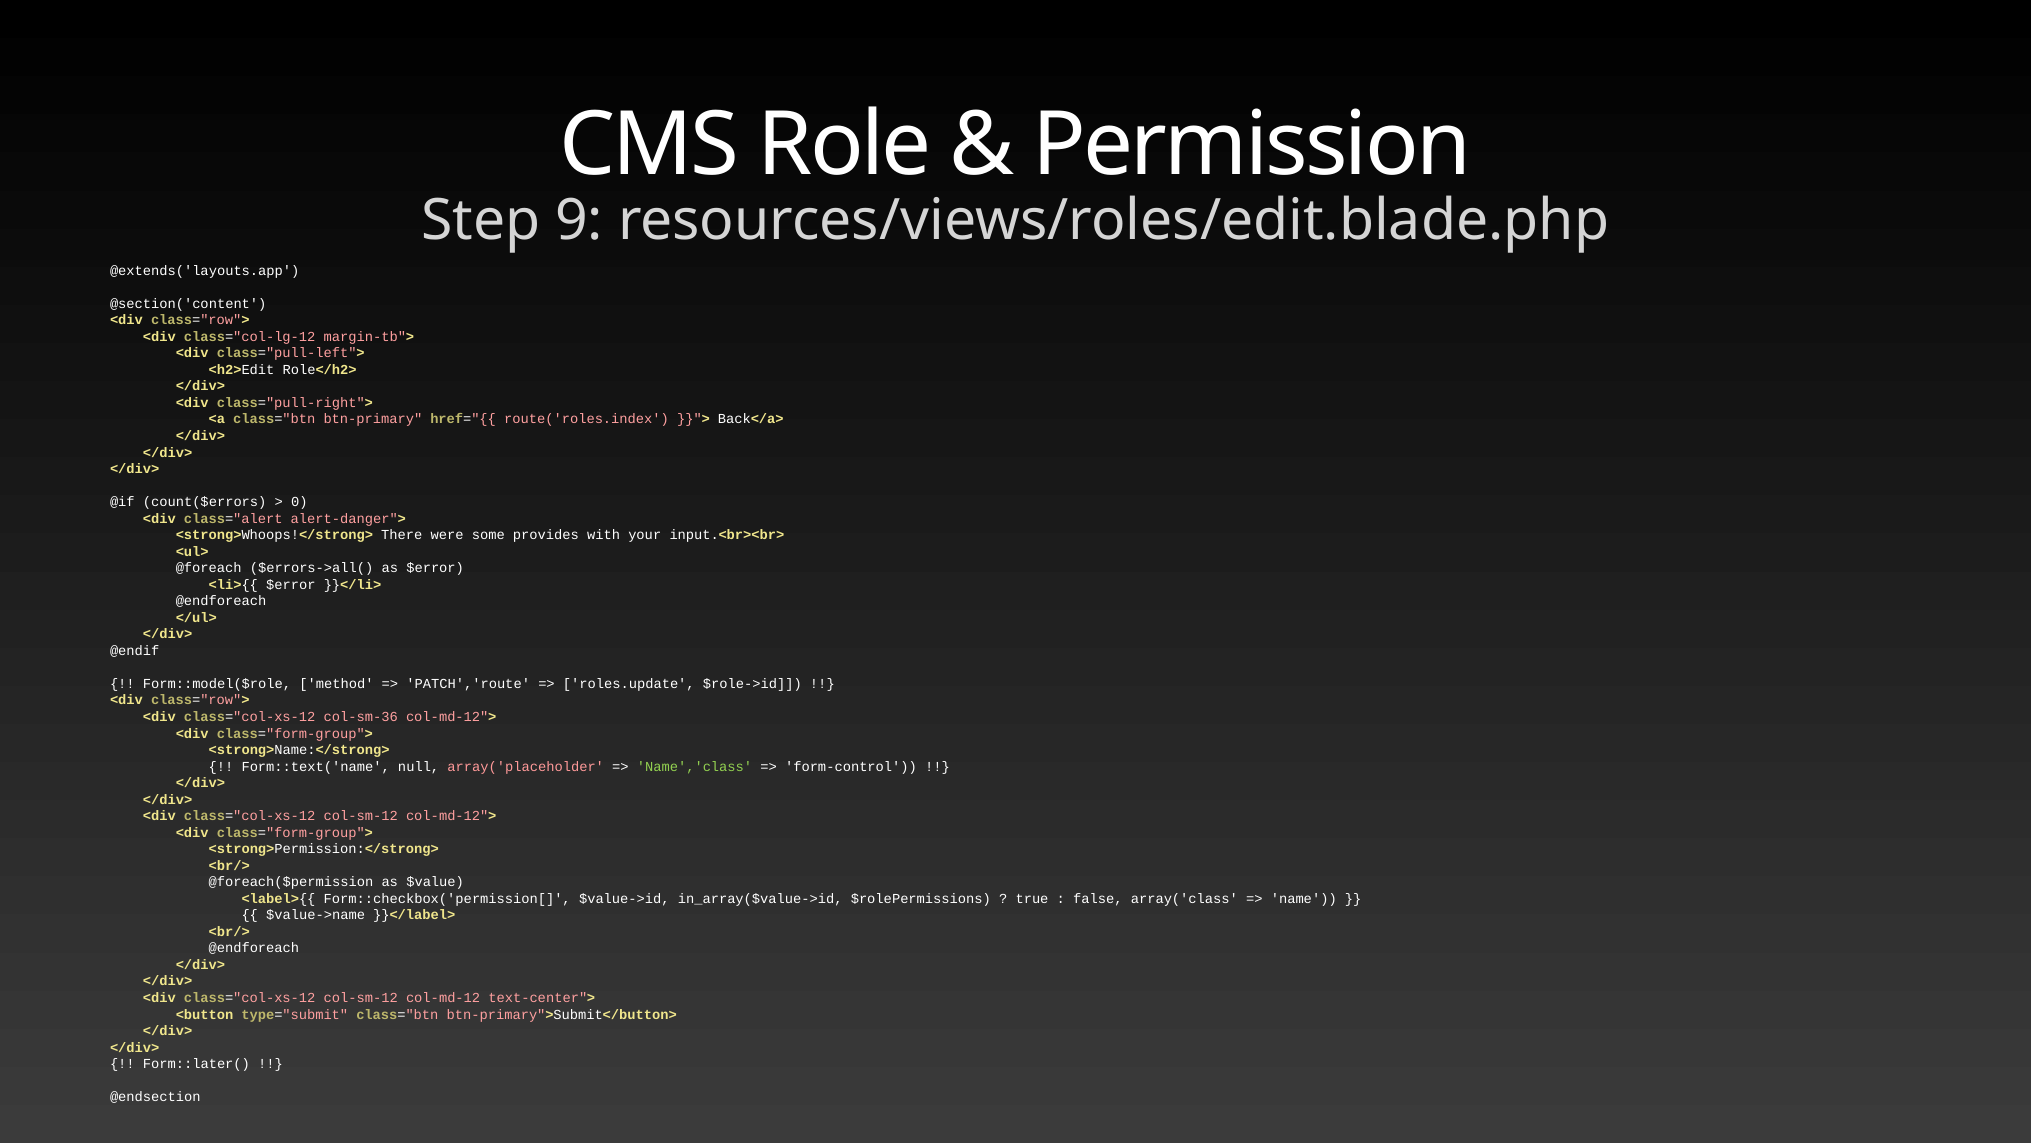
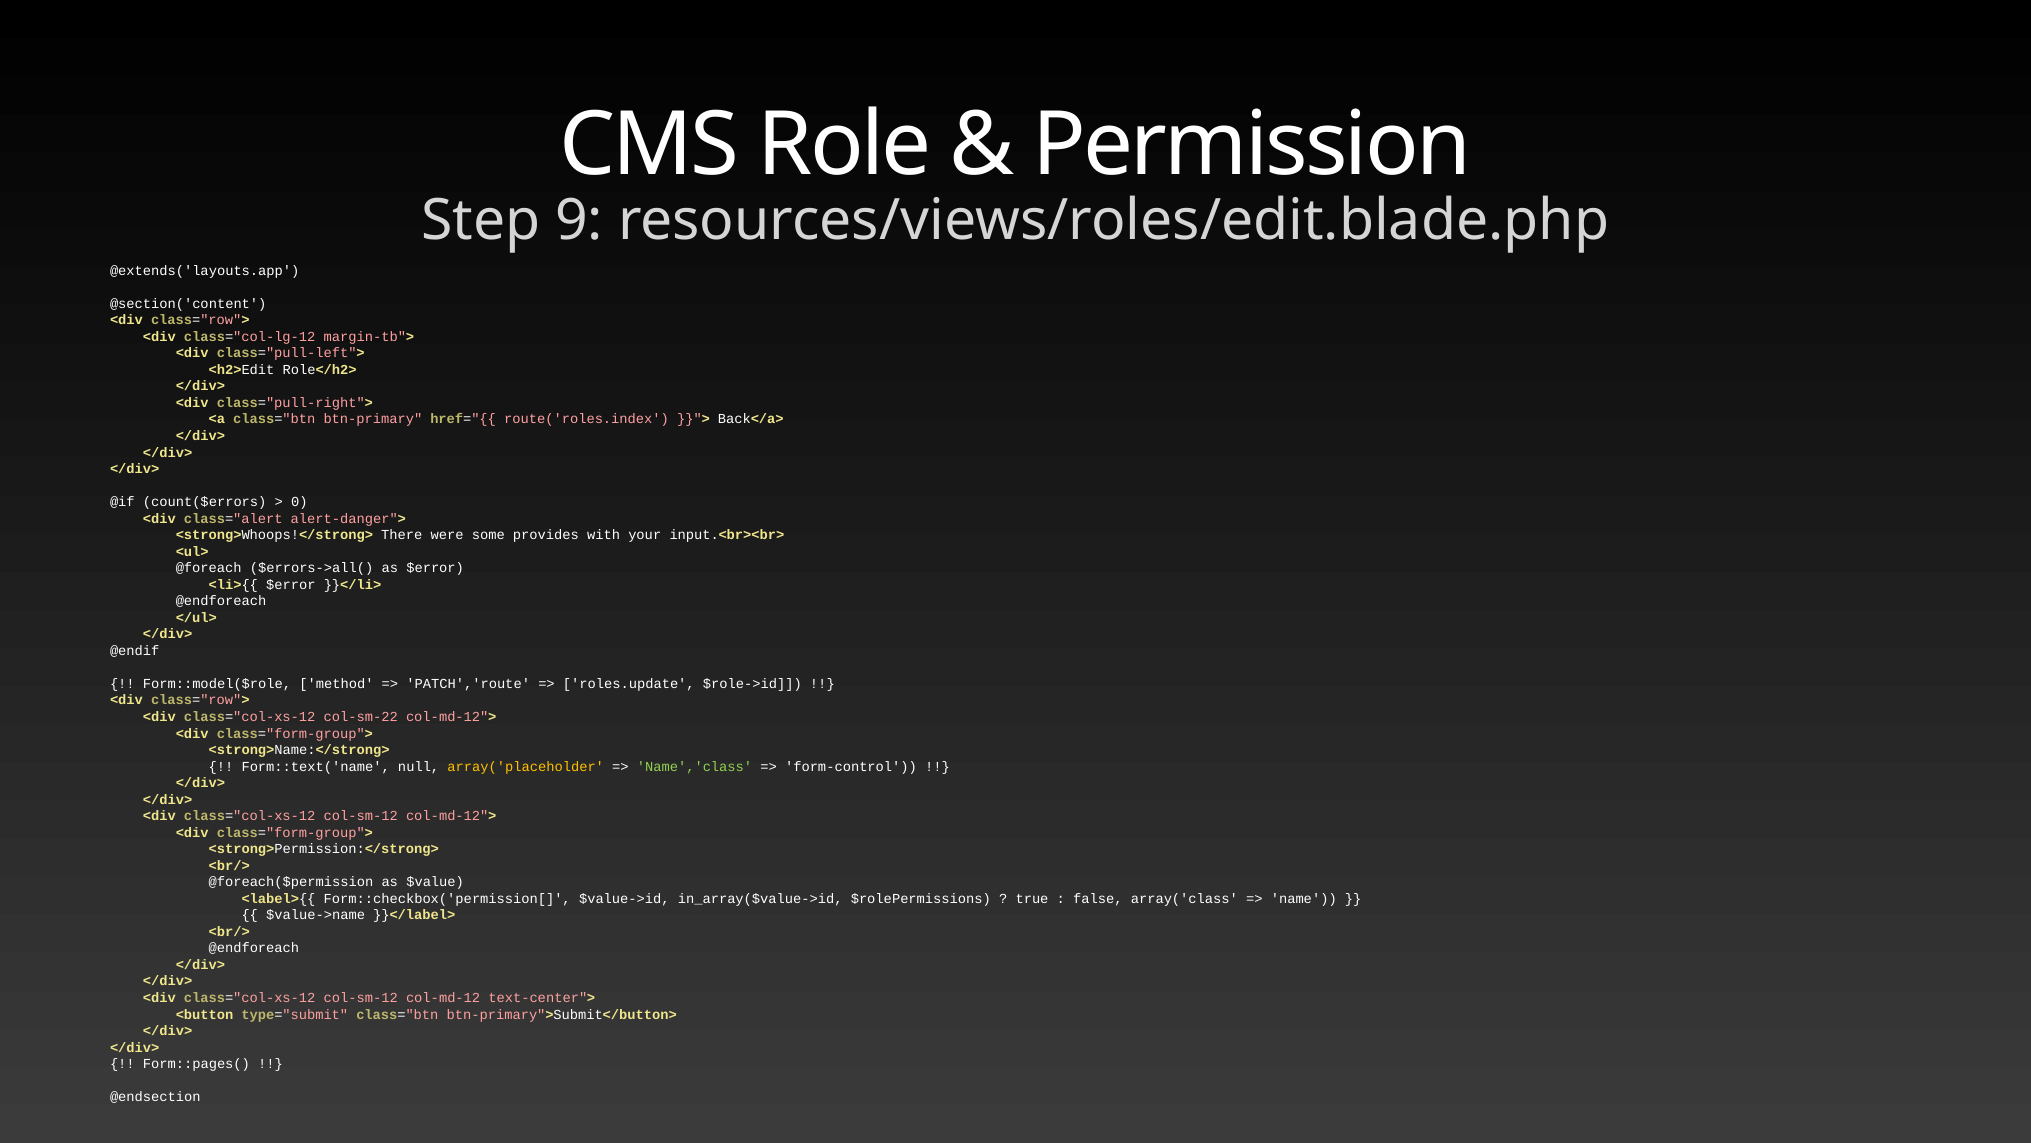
col-sm-36: col-sm-36 -> col-sm-22 (361, 717)
array('placeholder colour: pink -> yellow (526, 766)
Form::later(: Form::later( -> Form::pages( (196, 1064)
